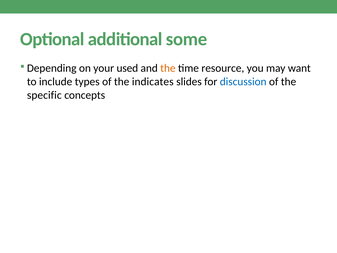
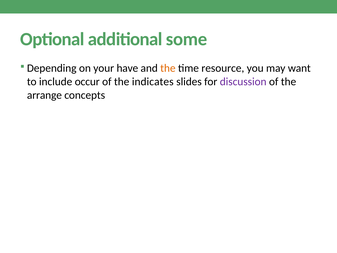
used: used -> have (127, 68)
types: types -> occur (87, 82)
discussion colour: blue -> purple (243, 82)
specific: specific -> arrange (44, 95)
